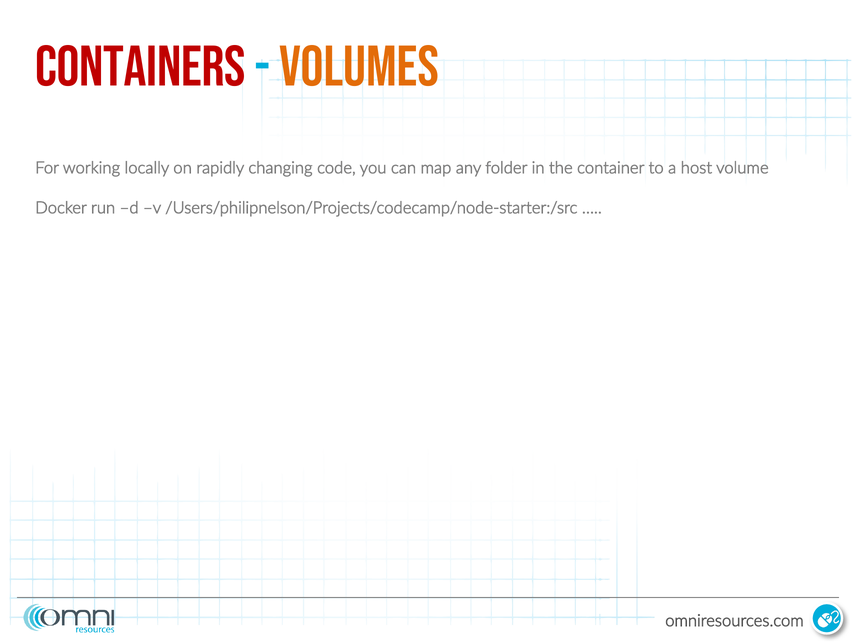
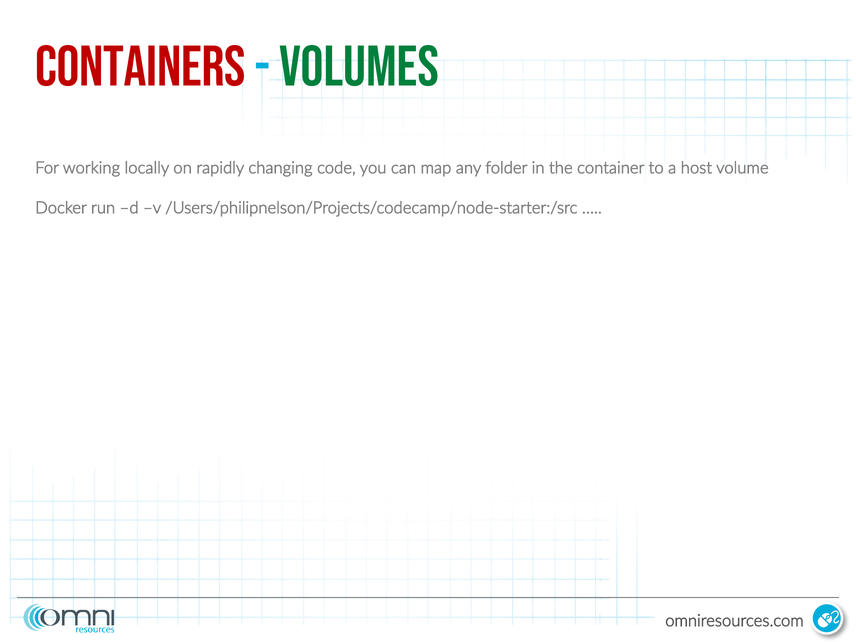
Volumes colour: orange -> green (359, 67)
